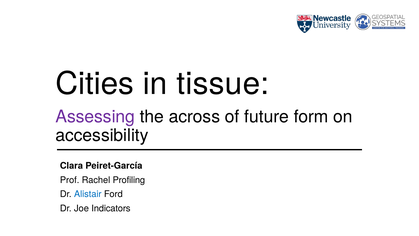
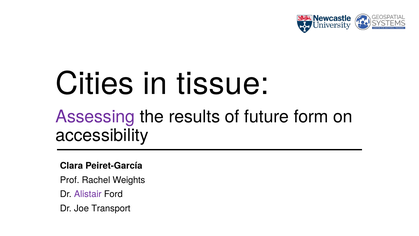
across: across -> results (194, 116)
Profiling: Profiling -> Weights (129, 180)
Alistair colour: blue -> purple (88, 194)
Indicators: Indicators -> Transport (111, 208)
